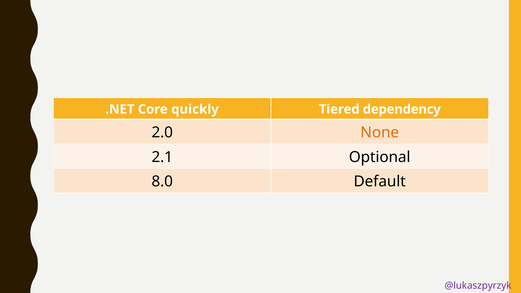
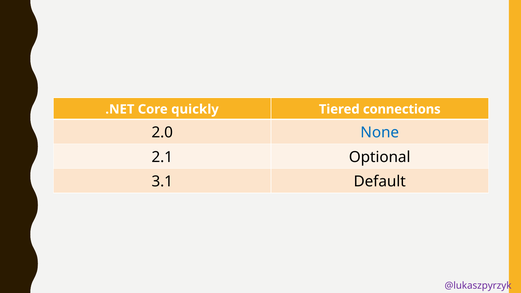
dependency: dependency -> connections (402, 109)
None colour: orange -> blue (380, 133)
8.0: 8.0 -> 3.1 (162, 182)
